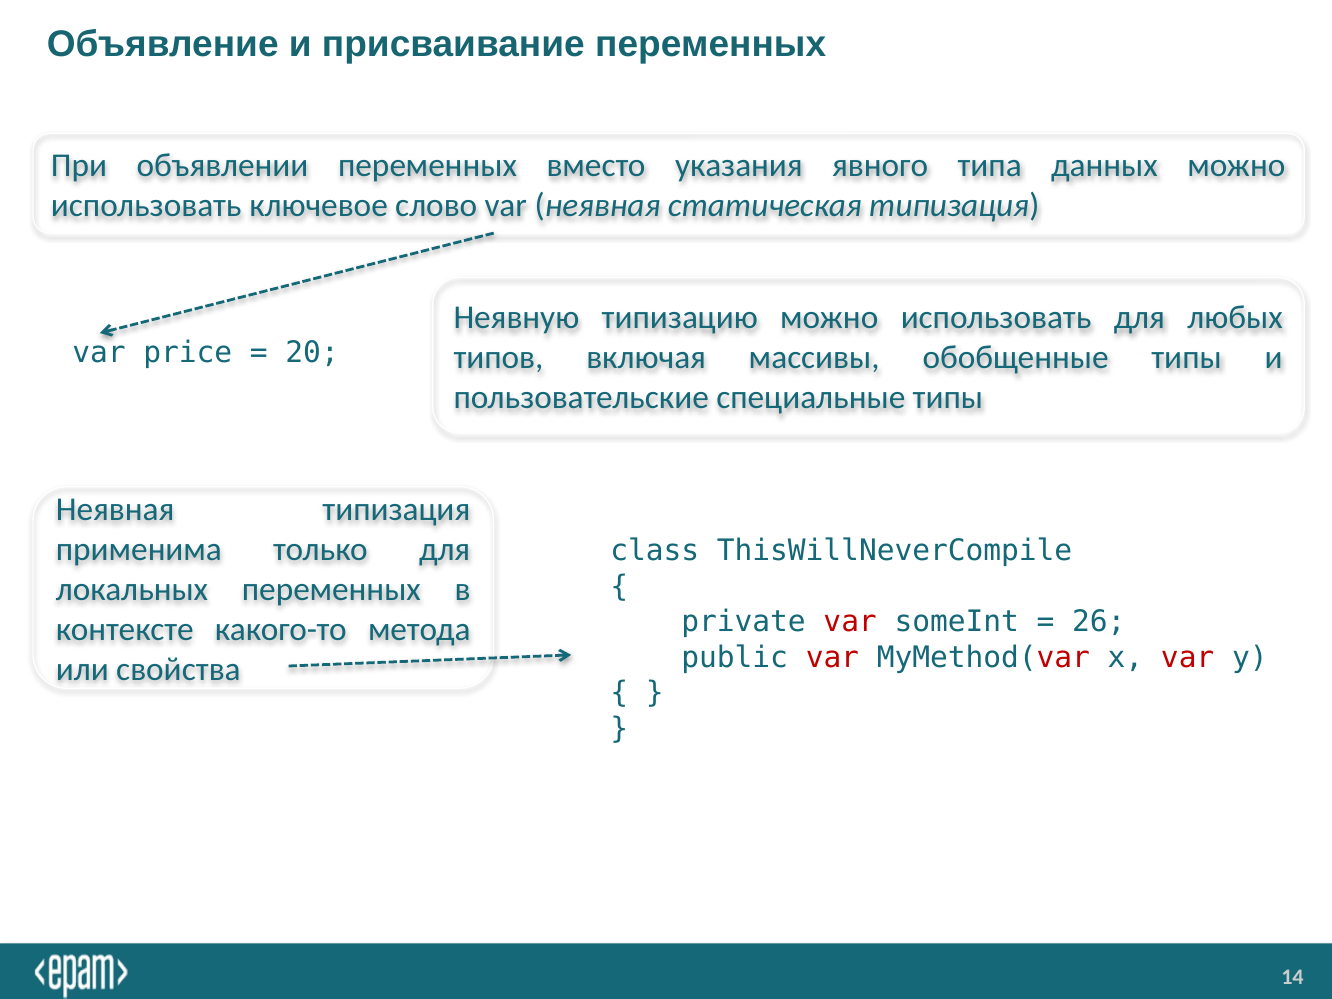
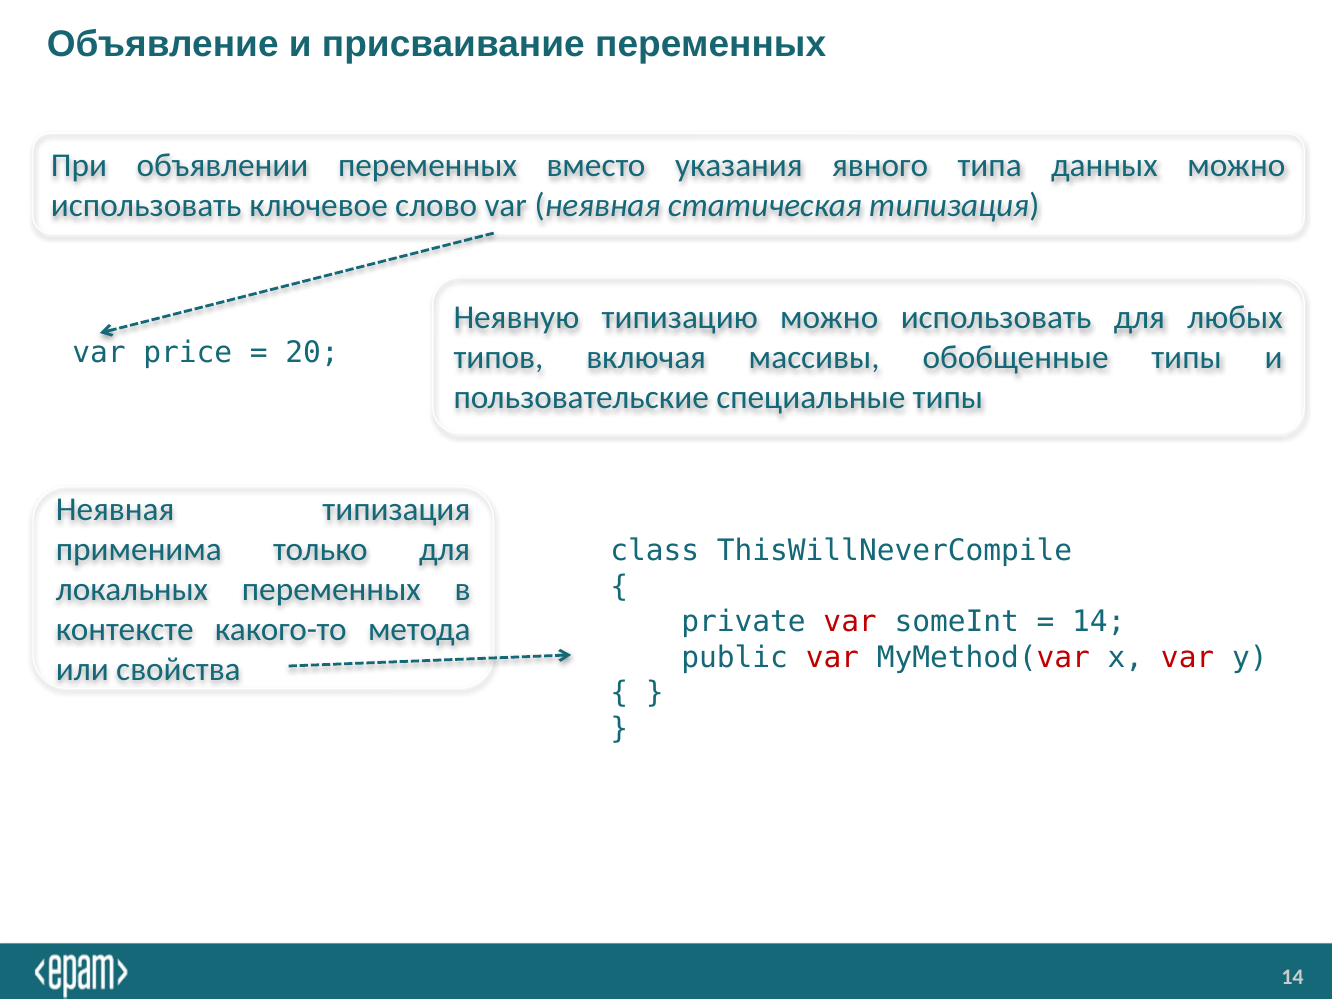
26: 26 -> 14 (1099, 622)
